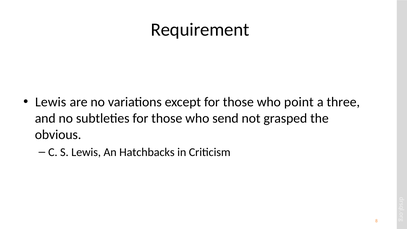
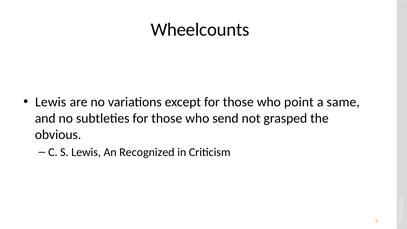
Requirement: Requirement -> Wheelcounts (200, 30)
three: three -> same (343, 102)
Hatchbacks: Hatchbacks -> Recognized (147, 152)
